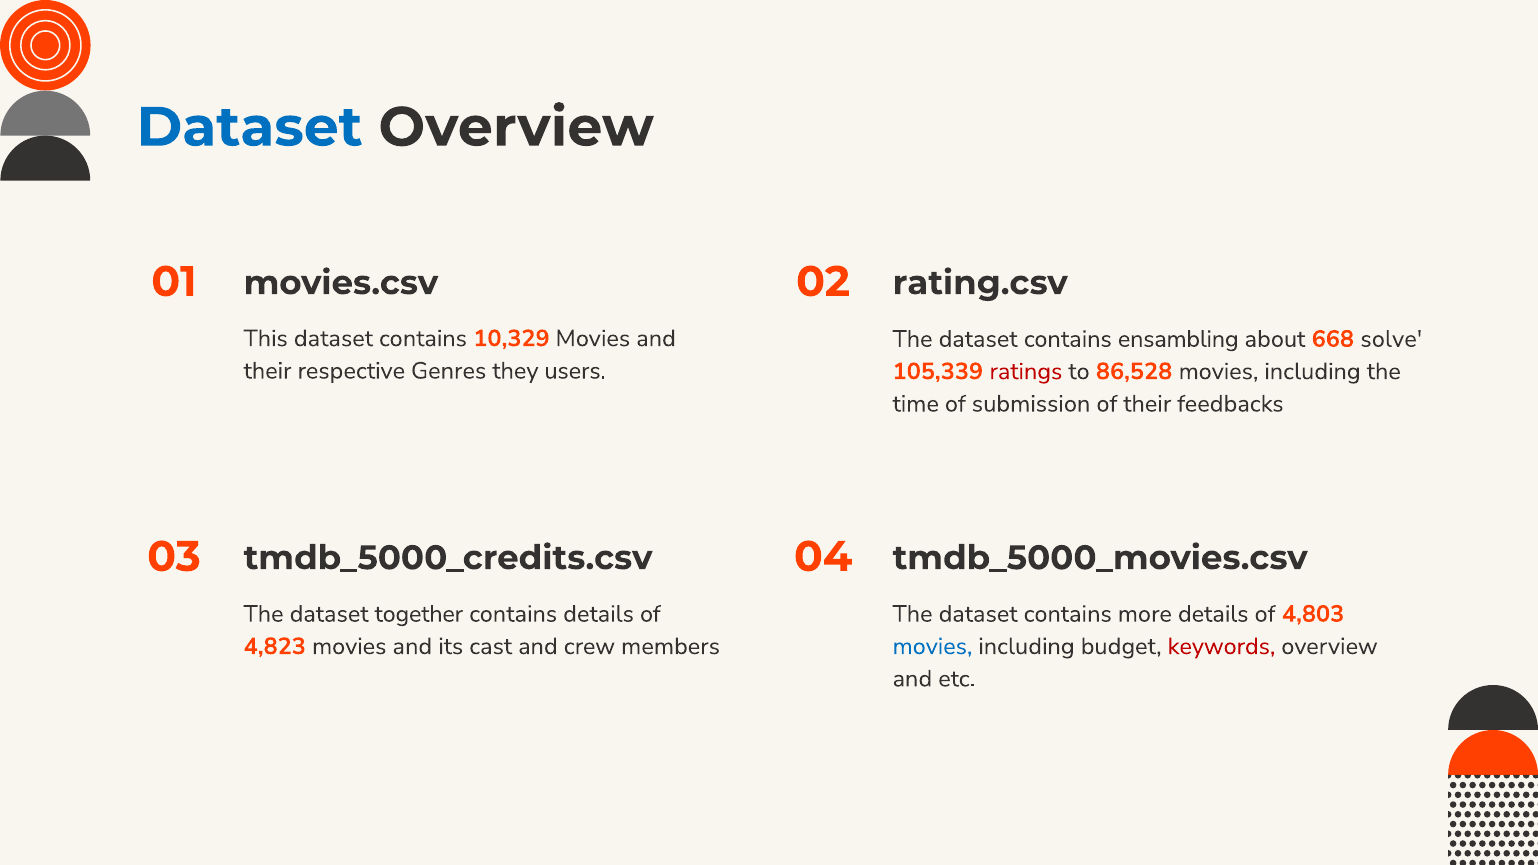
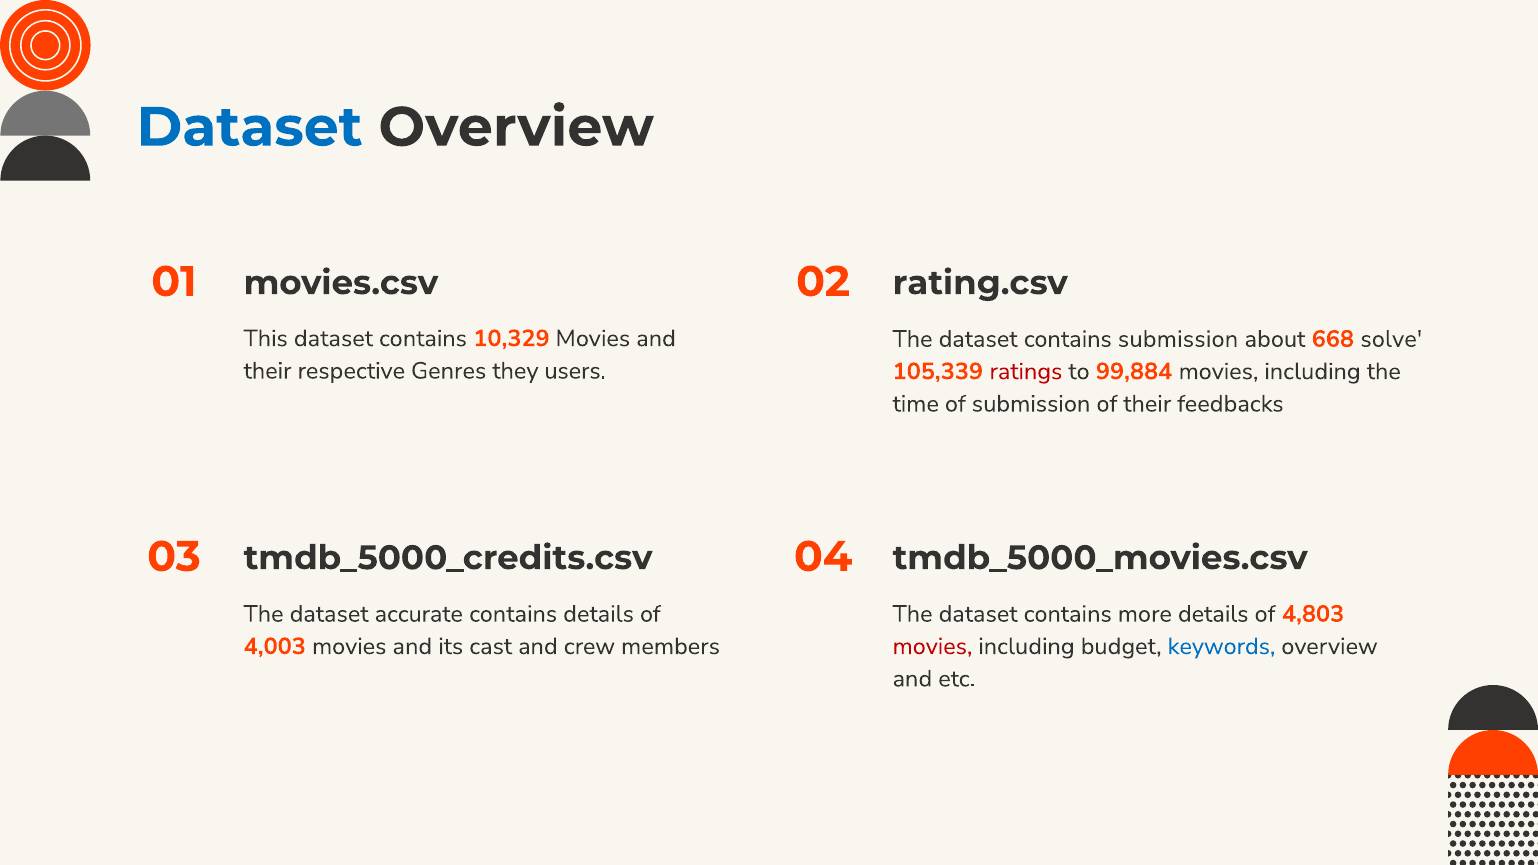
contains ensambling: ensambling -> submission (1178, 339)
86,528: 86,528 -> 99,884 (1134, 371)
together: together -> accurate (419, 614)
4,823: 4,823 -> 4,003 (275, 646)
movies colour: blue -> red (932, 646)
keywords colour: red -> blue (1221, 646)
